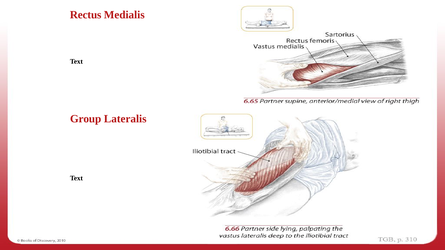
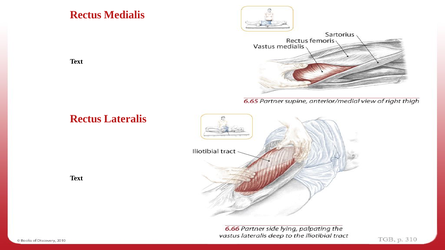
Group: Group -> Rectus (86, 119)
